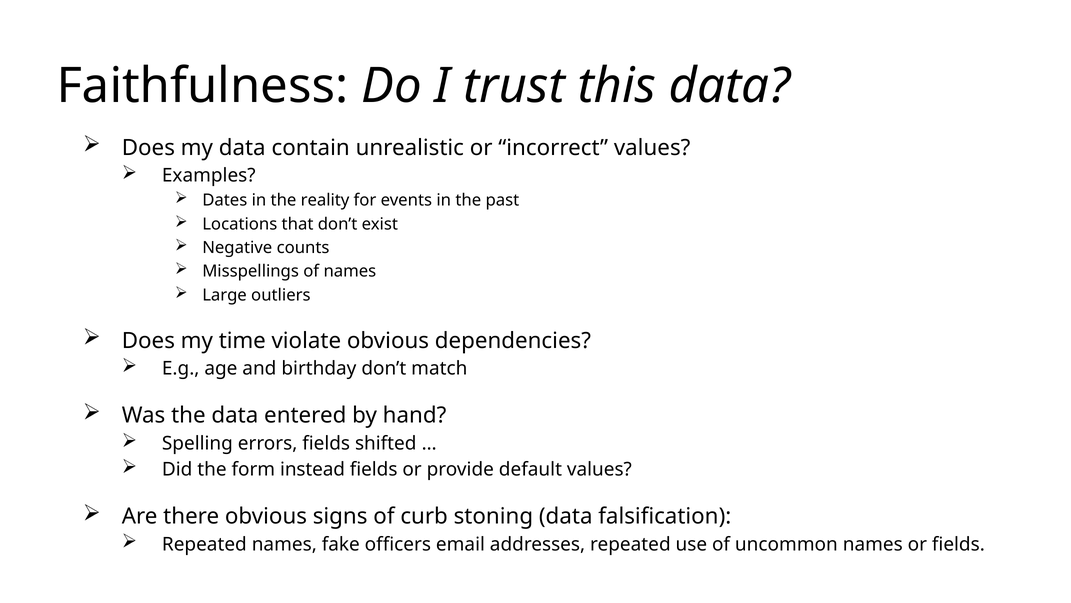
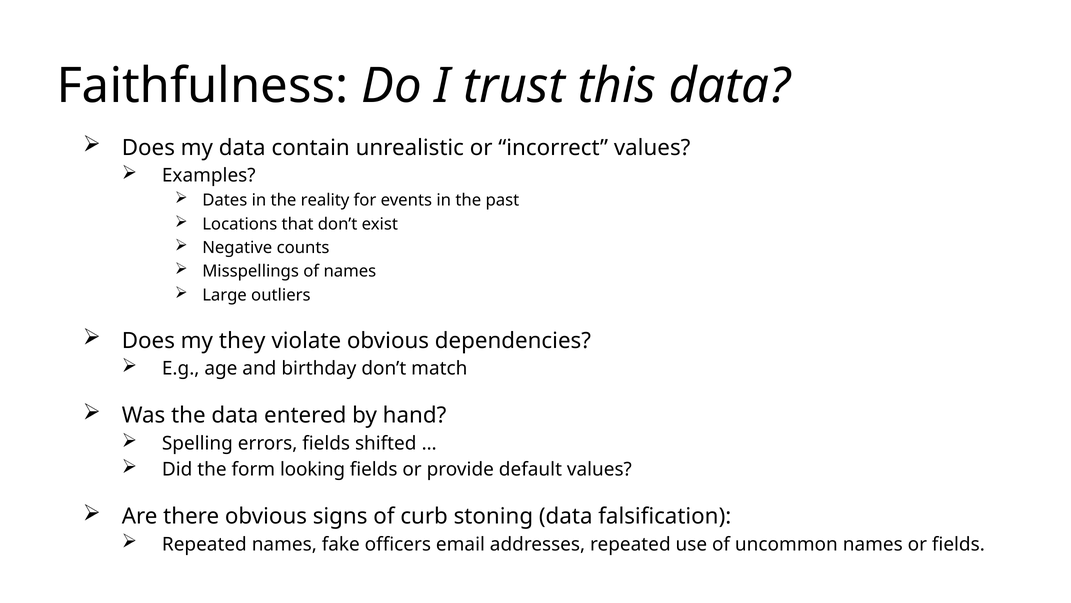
time: time -> they (242, 340)
instead: instead -> looking (313, 469)
